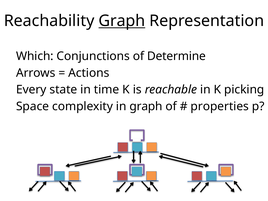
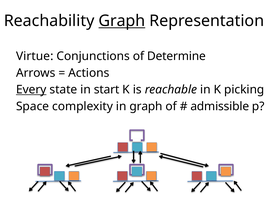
Which: Which -> Virtue (35, 56)
Every underline: none -> present (31, 90)
time: time -> start (107, 90)
properties: properties -> admissible (220, 106)
